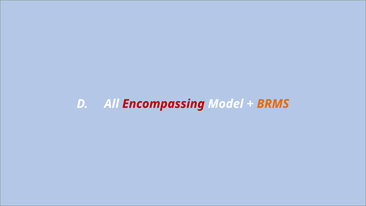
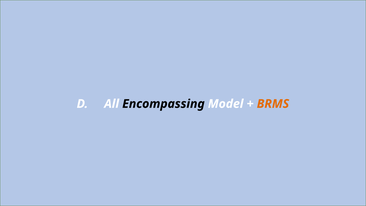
Encompassing colour: red -> black (163, 104)
